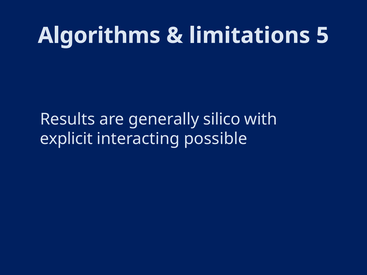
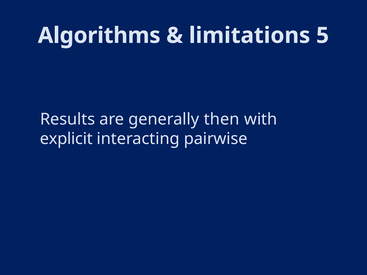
silico: silico -> then (222, 119)
possible: possible -> pairwise (216, 139)
